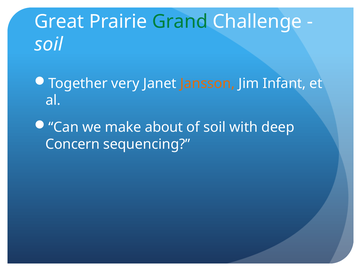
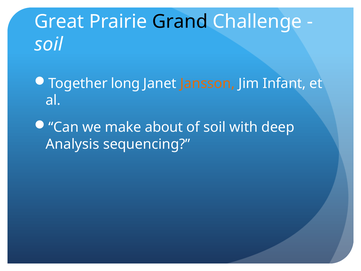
Grand colour: green -> black (180, 21)
very: very -> long (125, 83)
Concern: Concern -> Analysis (72, 144)
